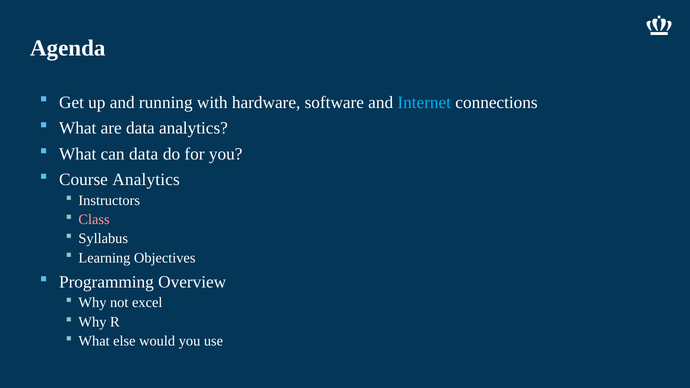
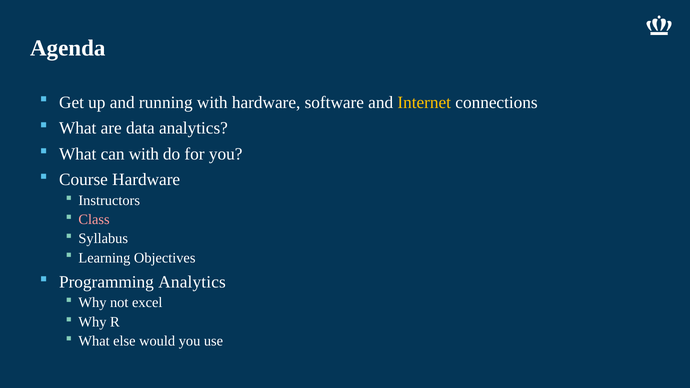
Internet colour: light blue -> yellow (424, 102)
can data: data -> with (144, 154)
Course Analytics: Analytics -> Hardware (146, 180)
Programming Overview: Overview -> Analytics (192, 282)
